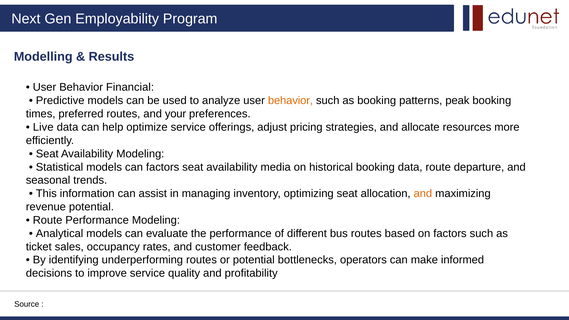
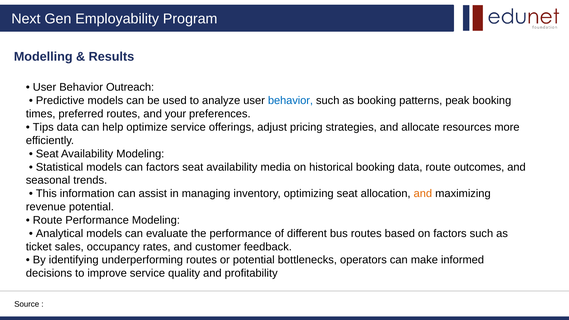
Financial: Financial -> Outreach (130, 87)
behavior colour: orange -> blue (290, 101)
Live: Live -> Tips (43, 127)
departure: departure -> outcomes (479, 167)
